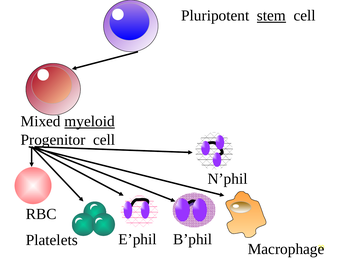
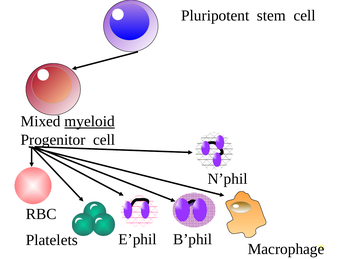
stem underline: present -> none (271, 16)
